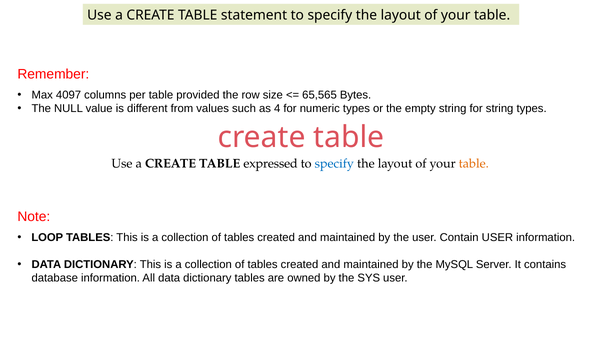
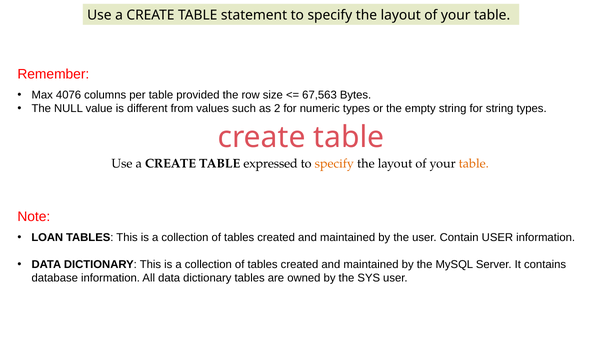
4097: 4097 -> 4076 (69, 95)
65,565: 65,565 -> 67,563 (320, 95)
4: 4 -> 2 (277, 109)
specify colour: blue -> orange (334, 163)
LOOP: LOOP -> LOAN (47, 237)
